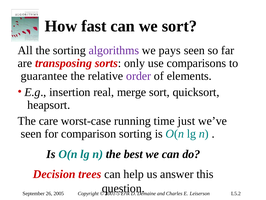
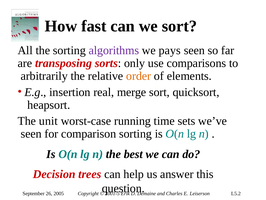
guarantee: guarantee -> arbitrarily (44, 76)
order colour: purple -> orange (139, 76)
care: care -> unit (48, 121)
just: just -> sets (186, 121)
